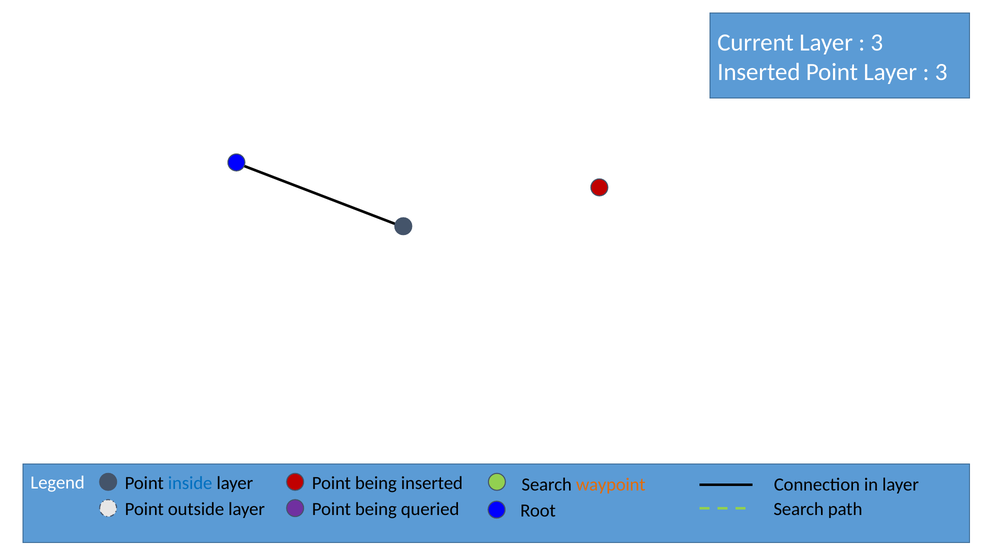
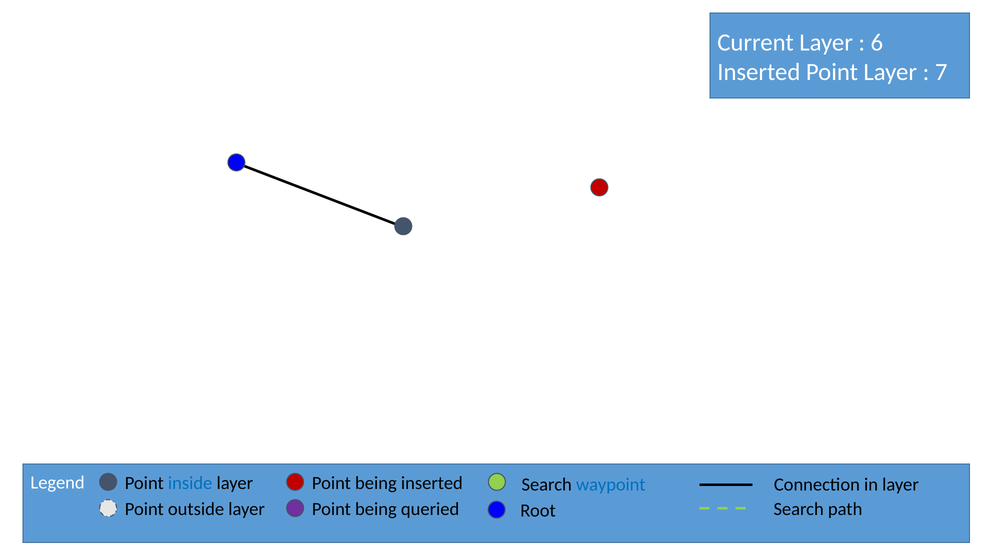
3: 3 -> 6 (877, 43)
3: 3 -> 7 (941, 72)
waypoint colour: orange -> blue (611, 485)
